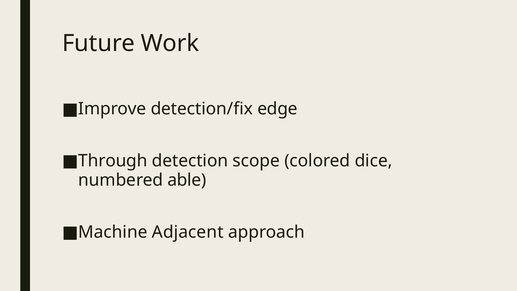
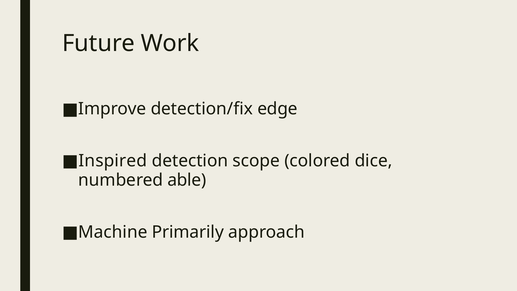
Through: Through -> Inspired (113, 161)
Adjacent: Adjacent -> Primarily (188, 232)
